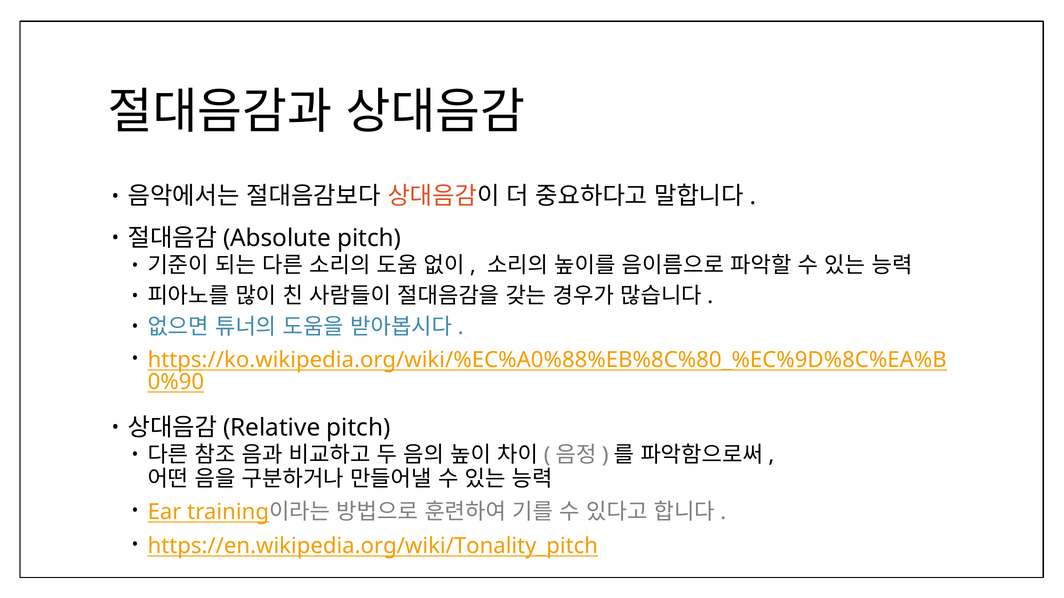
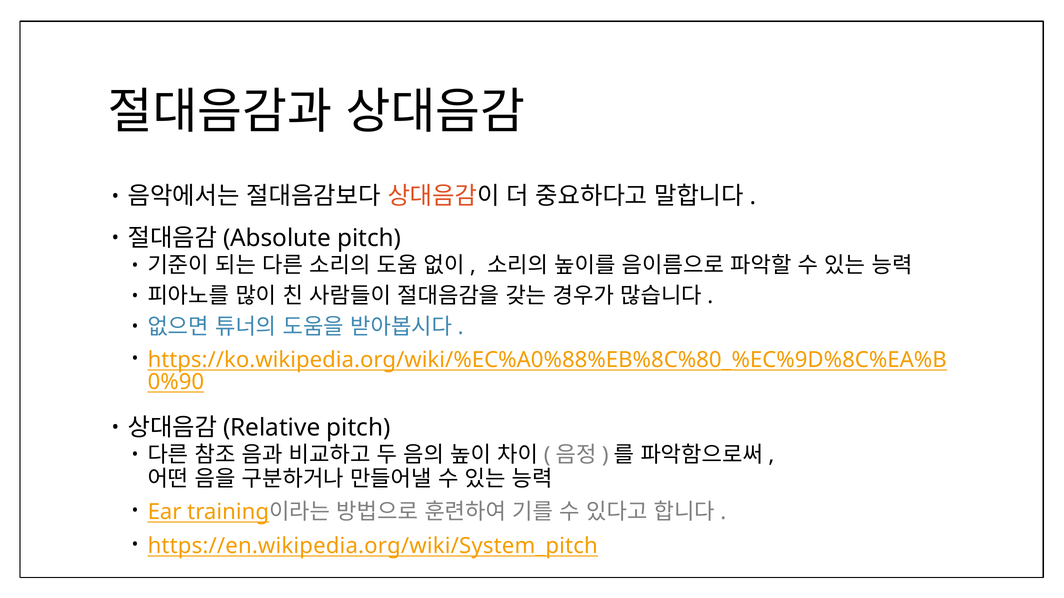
https://en.wikipedia.org/wiki/Tonality_pitch: https://en.wikipedia.org/wiki/Tonality_pitch -> https://en.wikipedia.org/wiki/System_pitch (373, 546)
